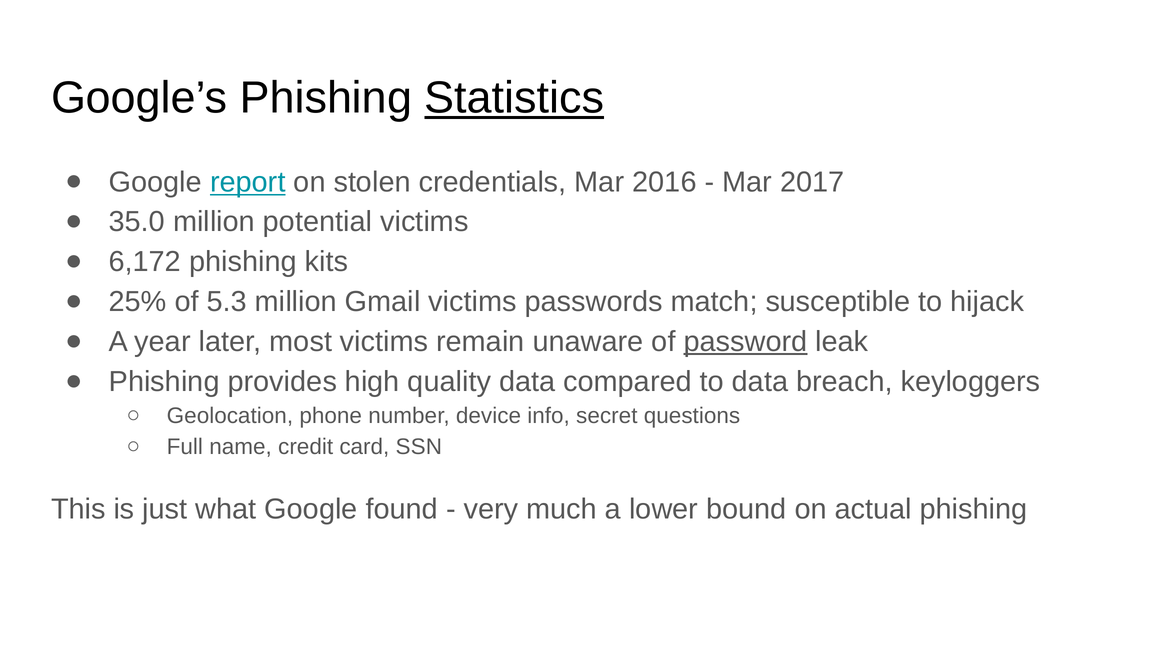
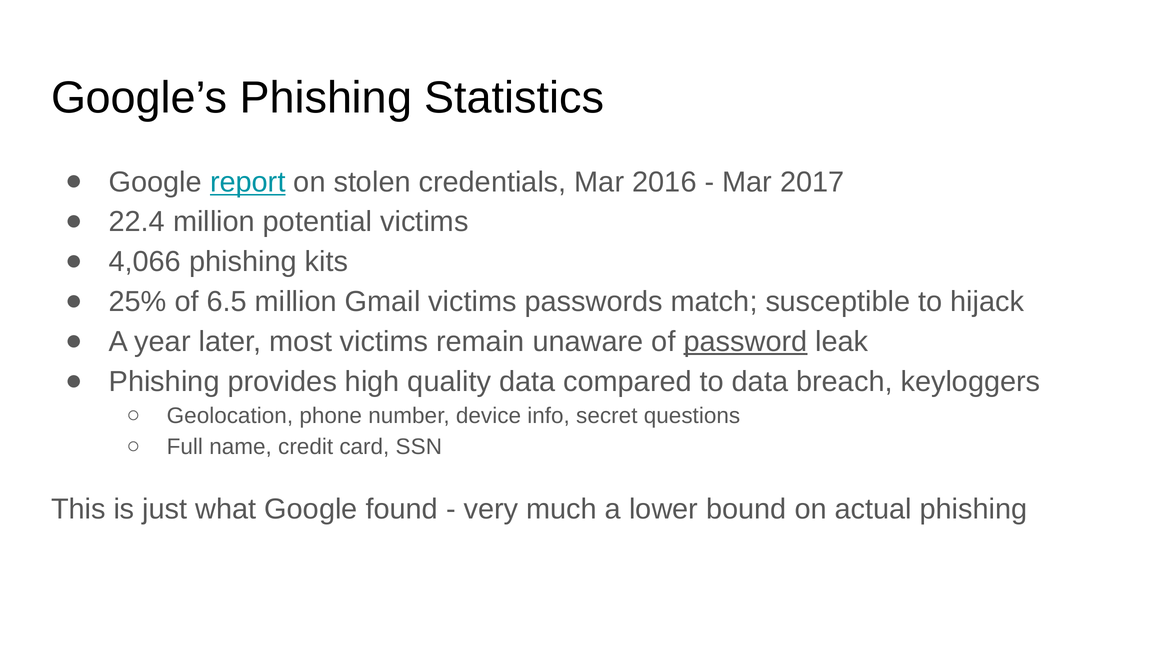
Statistics underline: present -> none (514, 98)
35.0: 35.0 -> 22.4 (137, 222)
6,172: 6,172 -> 4,066 (145, 262)
5.3: 5.3 -> 6.5 (227, 302)
